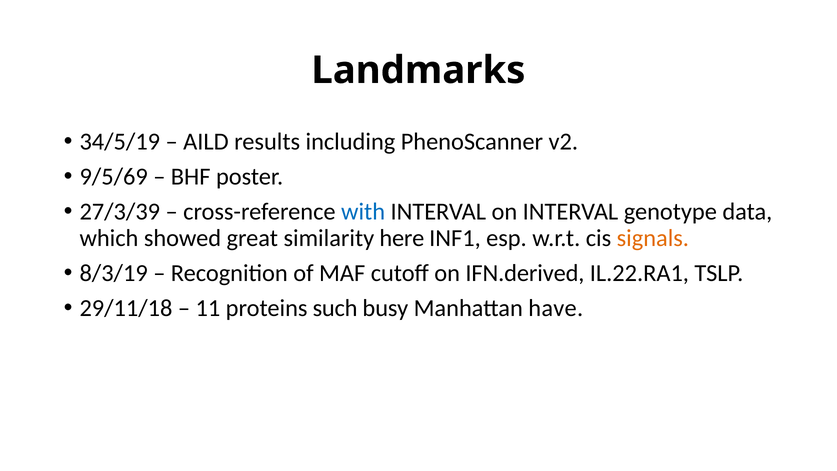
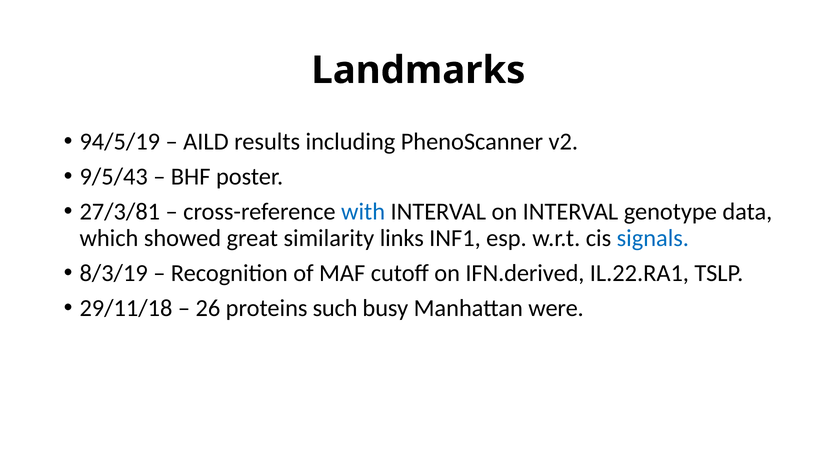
34/5/19: 34/5/19 -> 94/5/19 (120, 142)
9/5/69: 9/5/69 -> 9/5/43 (114, 177)
27/3/39: 27/3/39 -> 27/3/81 (120, 212)
here: here -> links (402, 238)
signals colour: orange -> blue (653, 238)
11: 11 -> 26 (208, 308)
have: have -> were (556, 308)
